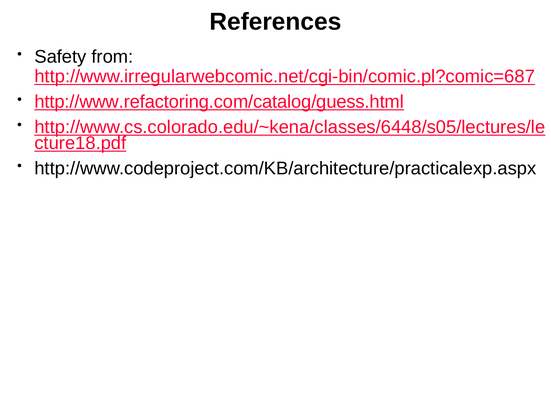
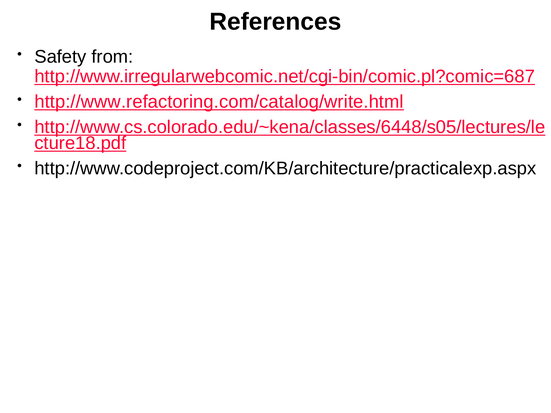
http://www.refactoring.com/catalog/guess.html: http://www.refactoring.com/catalog/guess.html -> http://www.refactoring.com/catalog/write.html (219, 102)
